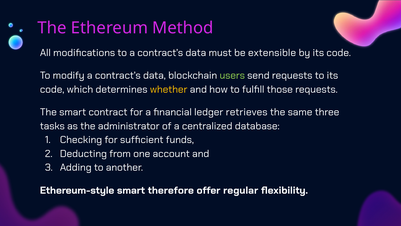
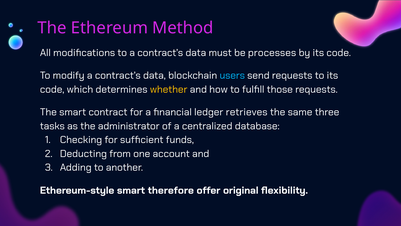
extensible: extensible -> processes (272, 53)
users colour: light green -> light blue (232, 75)
regular: regular -> original (241, 190)
